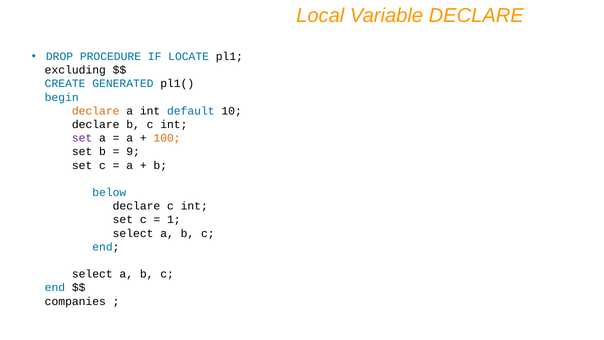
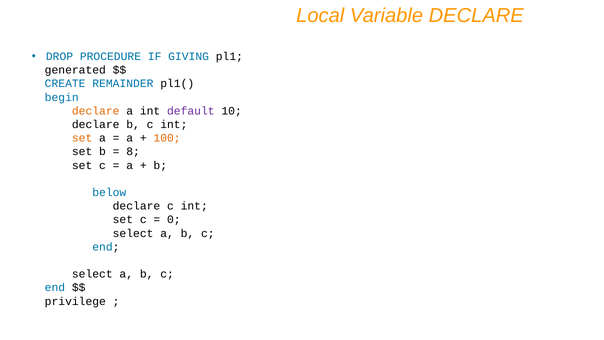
LOCATE: LOCATE -> GIVING (189, 57)
excluding: excluding -> generated (75, 70)
GENERATED: GENERATED -> REMAINDER (123, 84)
default colour: blue -> purple (191, 111)
set colour: purple -> orange (82, 138)
9: 9 -> 8 (133, 152)
1: 1 -> 0 (174, 220)
companies: companies -> privilege (75, 301)
